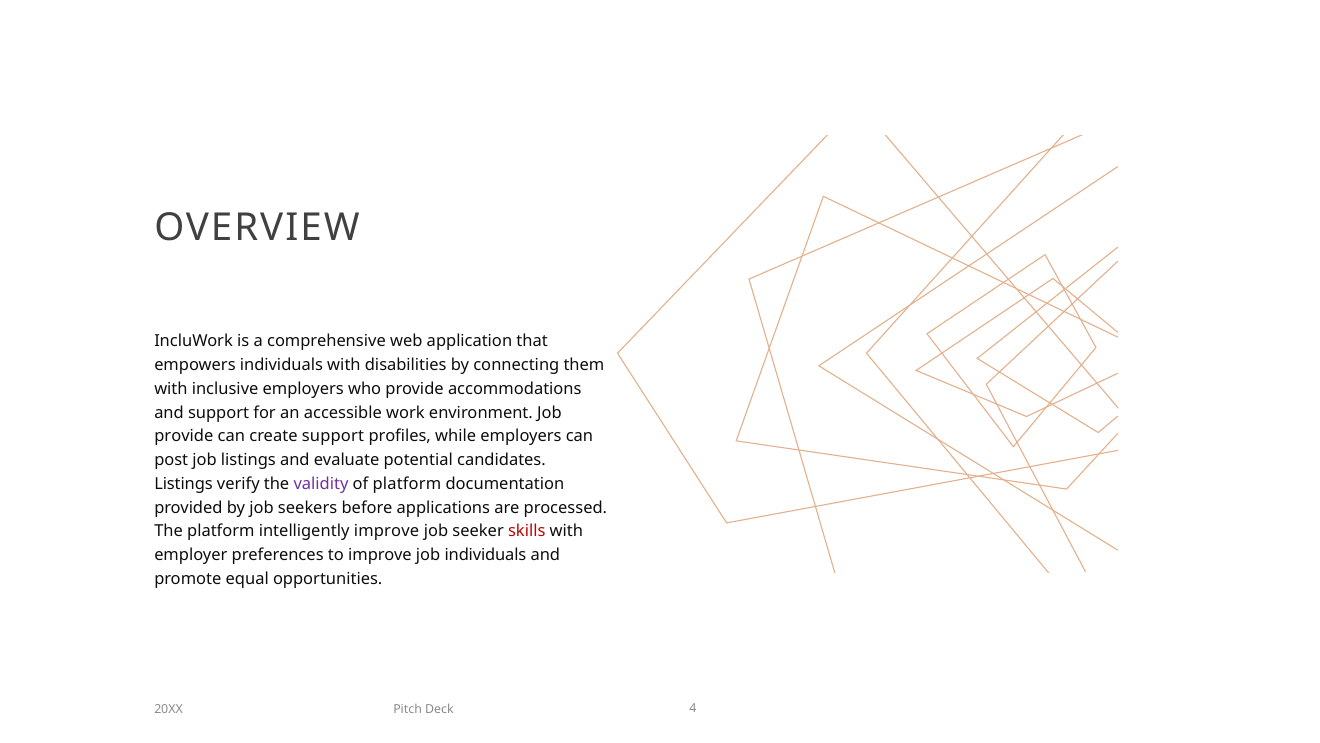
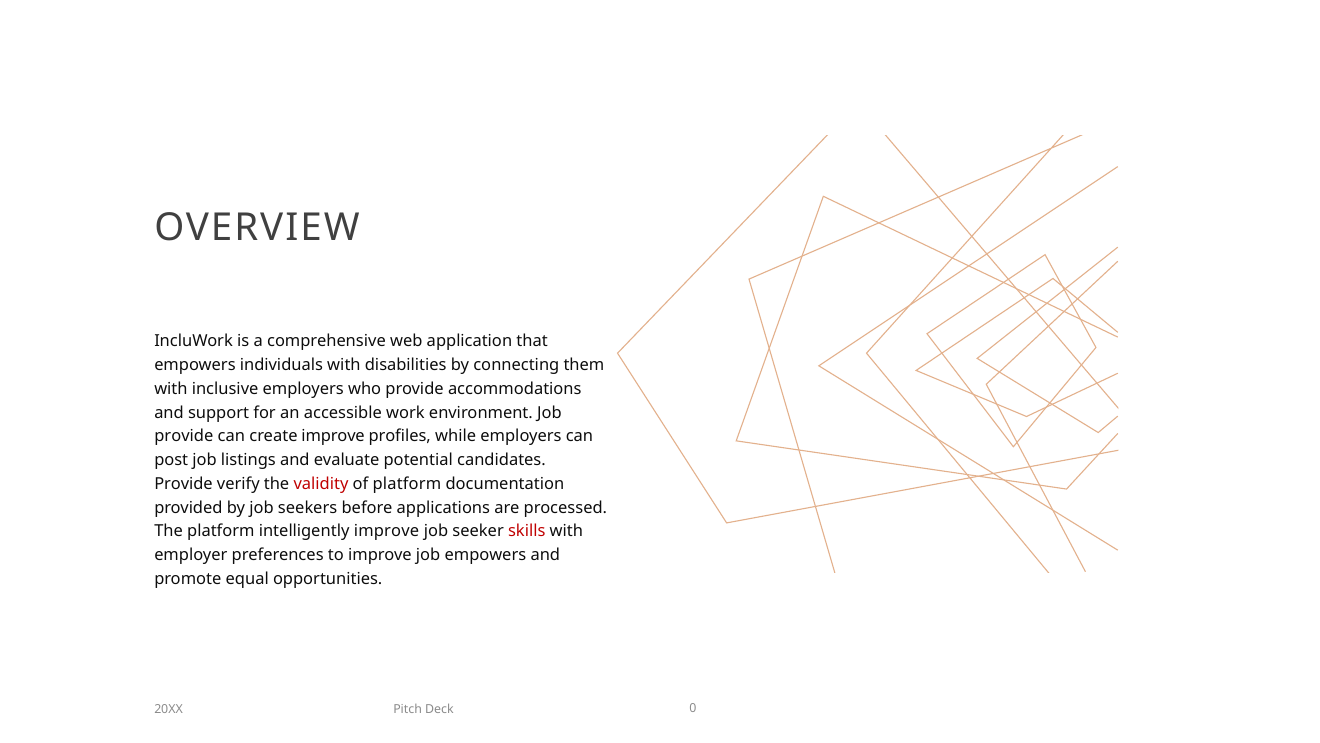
create support: support -> improve (333, 436)
Listings: Listings -> Provide (183, 484)
validity colour: purple -> red (321, 484)
job individuals: individuals -> empowers (485, 555)
4: 4 -> 0 (693, 708)
